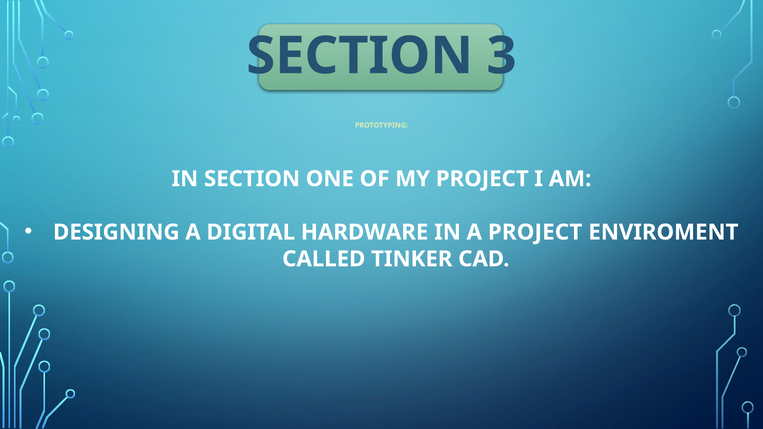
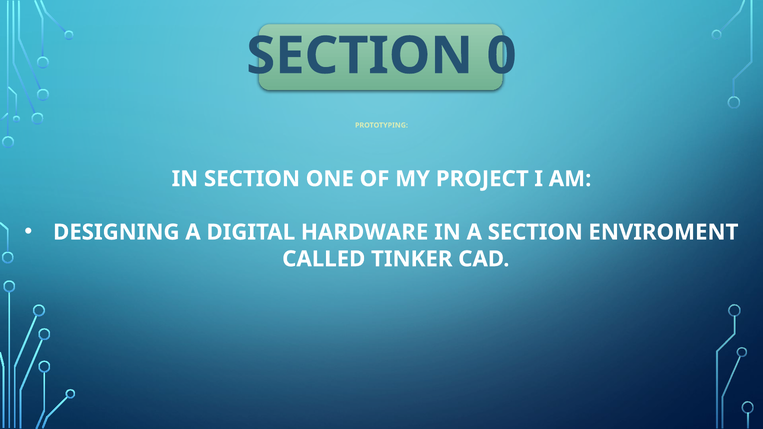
3: 3 -> 0 (502, 56)
A PROJECT: PROJECT -> SECTION (535, 232)
